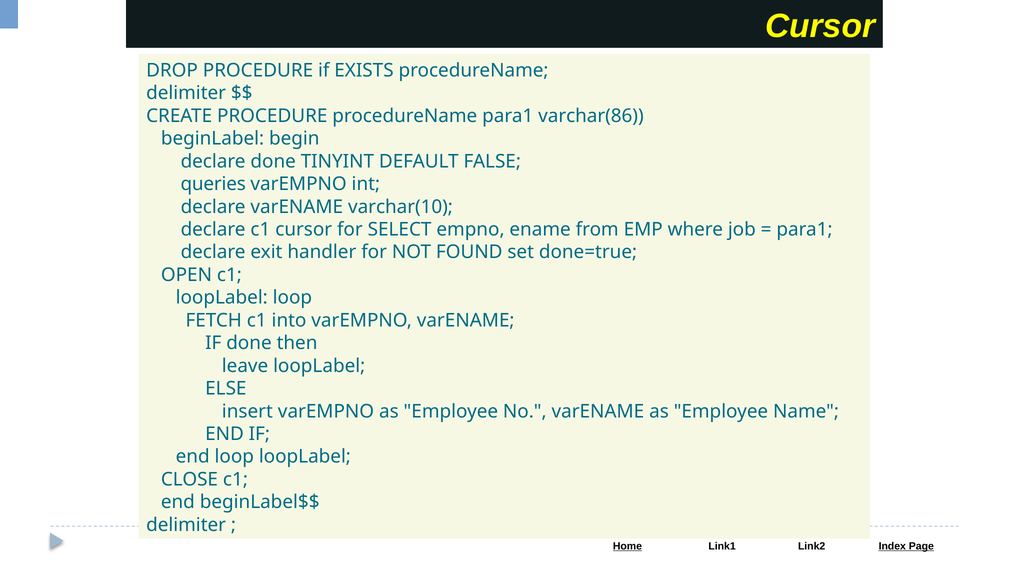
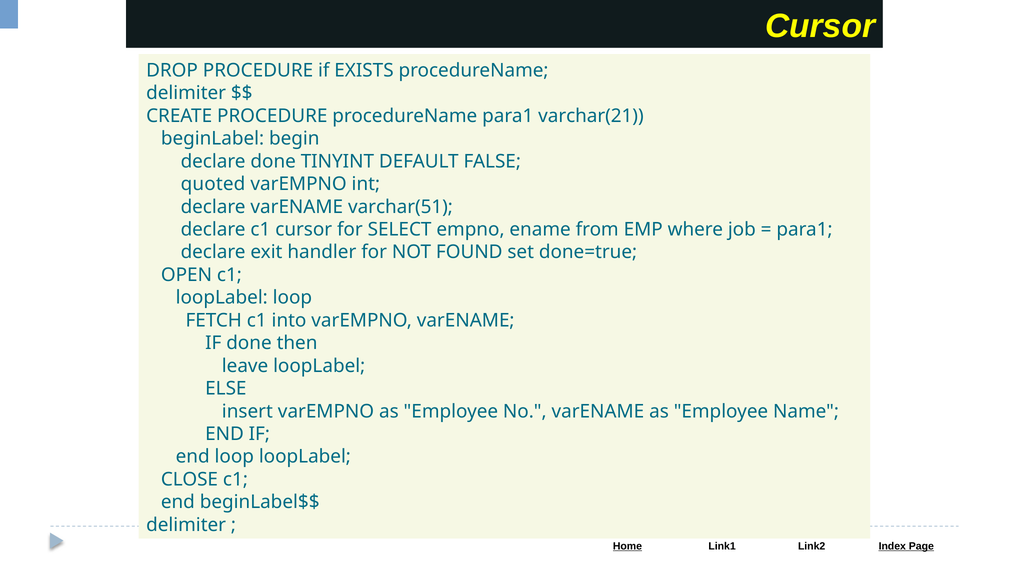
varchar(86: varchar(86 -> varchar(21 (591, 116)
queries: queries -> quoted (213, 184)
varchar(10: varchar(10 -> varchar(51 (401, 207)
